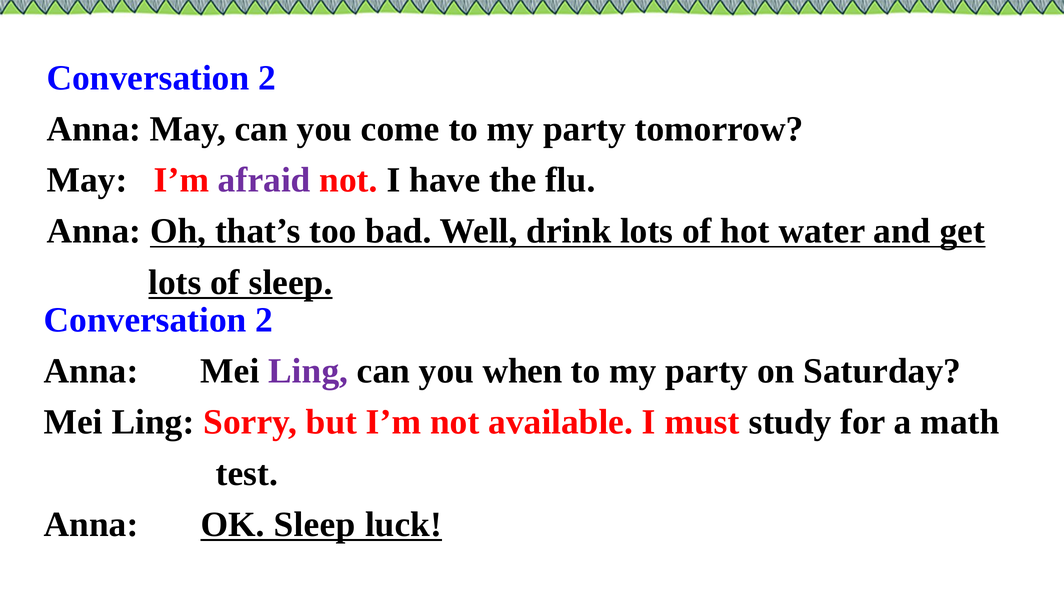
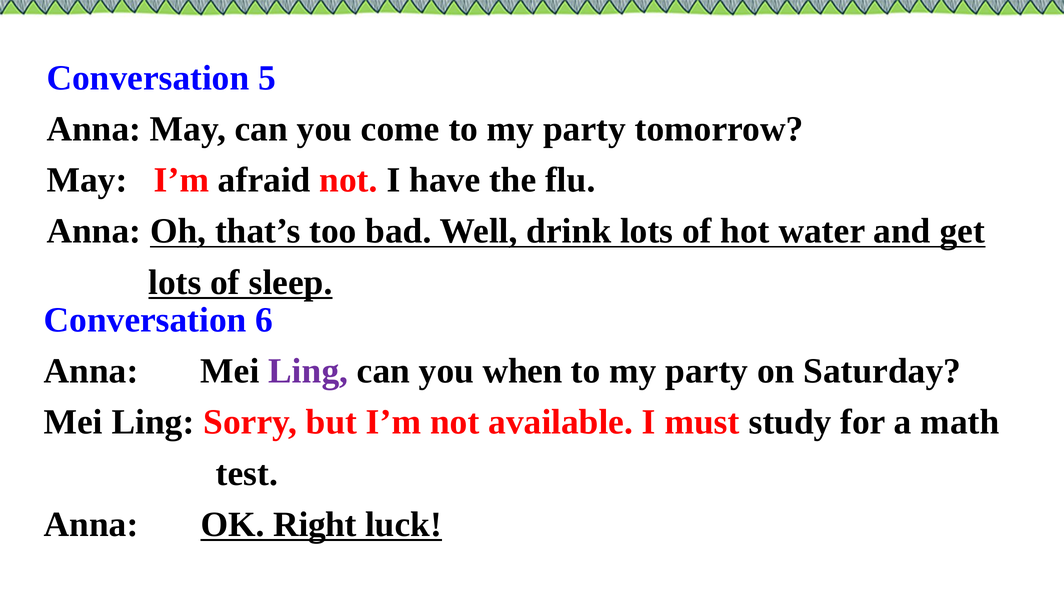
2: 2 -> 5 (267, 78)
afraid colour: purple -> black (264, 180)
2: 2 -> 6 (264, 320)
OK Sleep: Sleep -> Right (315, 524)
